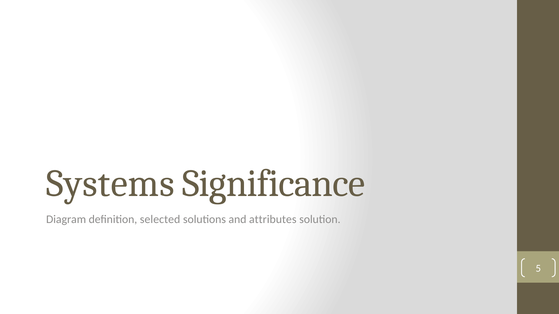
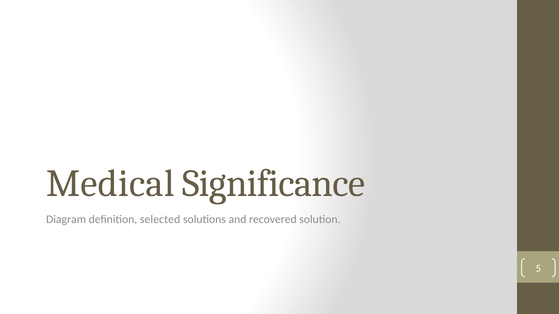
Systems: Systems -> Medical (110, 184)
attributes: attributes -> recovered (273, 220)
